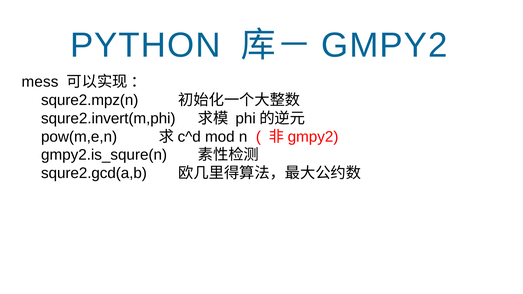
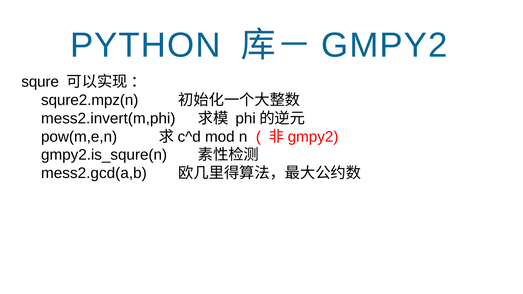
mess: mess -> squre (40, 82)
squre2.invert(m,phi: squre2.invert(m,phi -> mess2.invert(m,phi (108, 118)
squre2.gcd(a,b: squre2.gcd(a,b -> mess2.gcd(a,b (94, 173)
